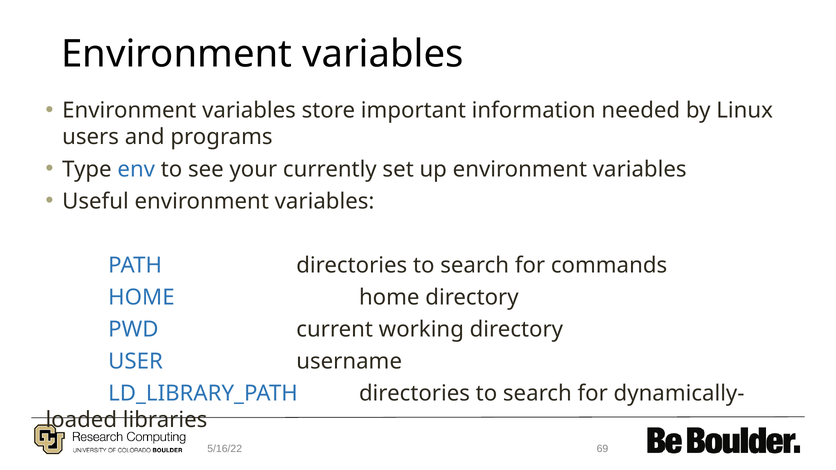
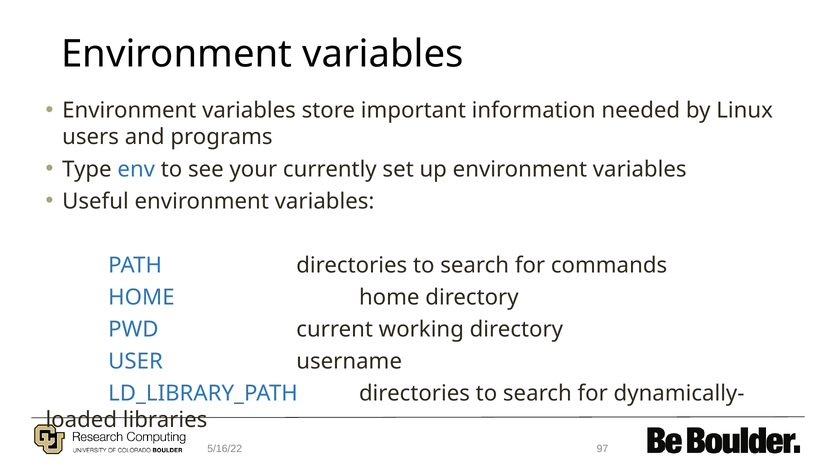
69: 69 -> 97 (602, 449)
